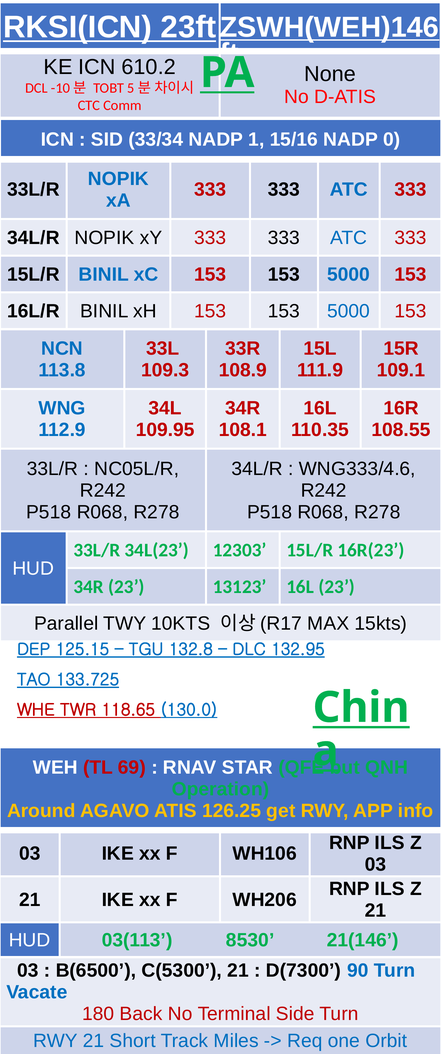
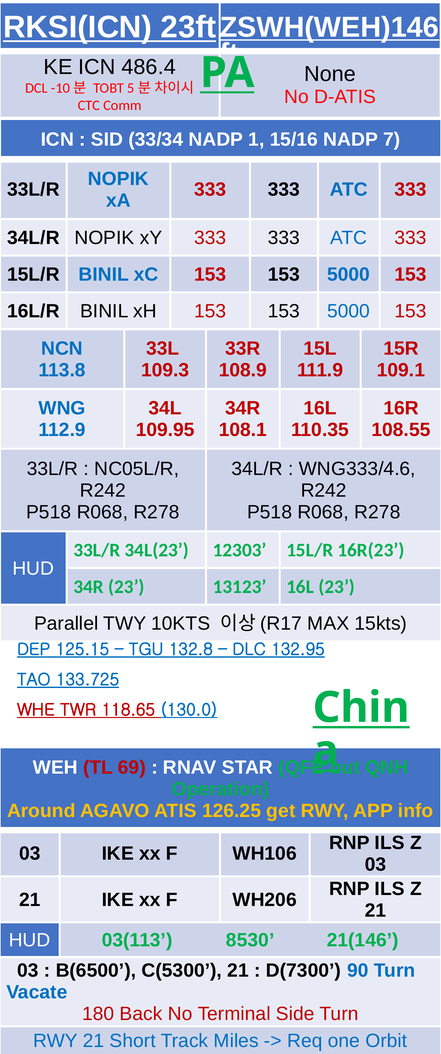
610.2: 610.2 -> 486.4 (149, 67)
0: 0 -> 7 (392, 140)
